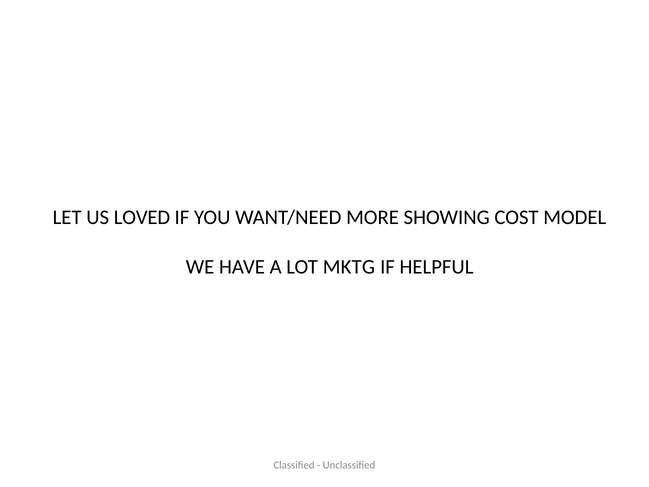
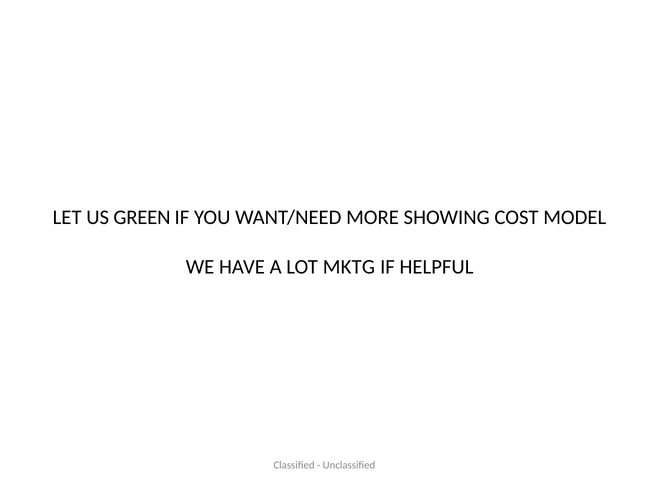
LOVED: LOVED -> GREEN (142, 217)
